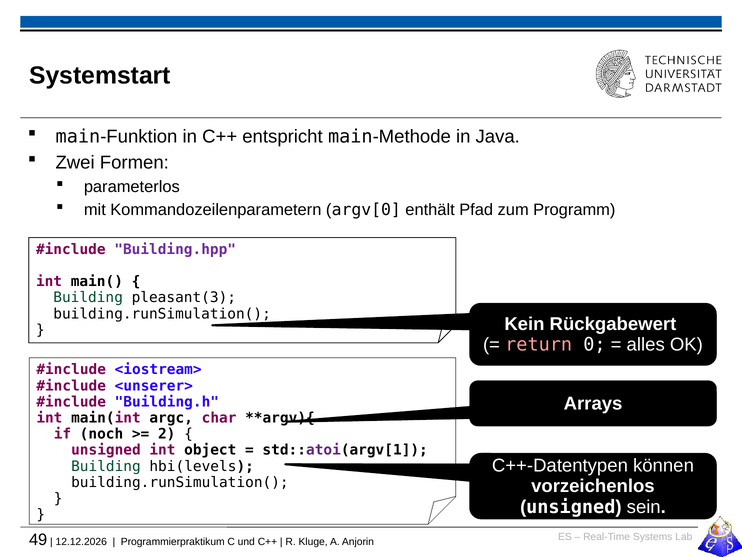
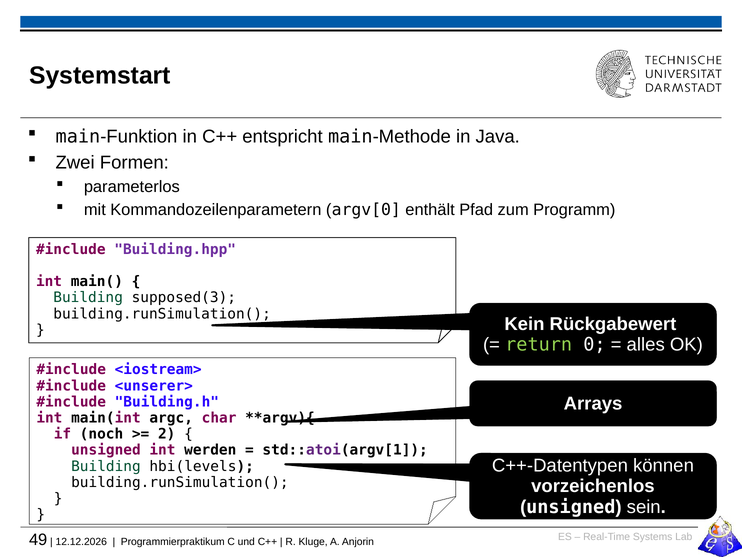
pleasant(3: pleasant(3 -> supposed(3 (184, 297)
return colour: pink -> light green (539, 344)
object: object -> werden (210, 450)
